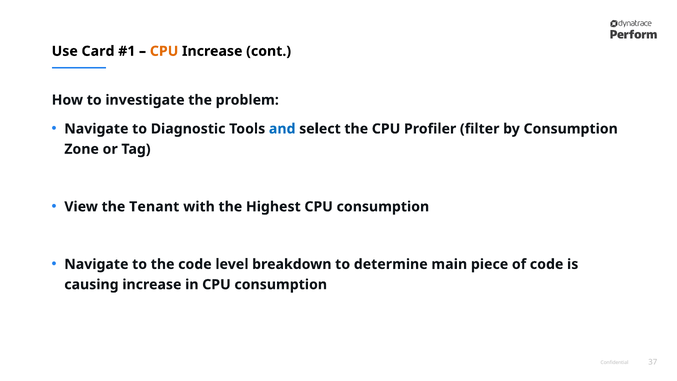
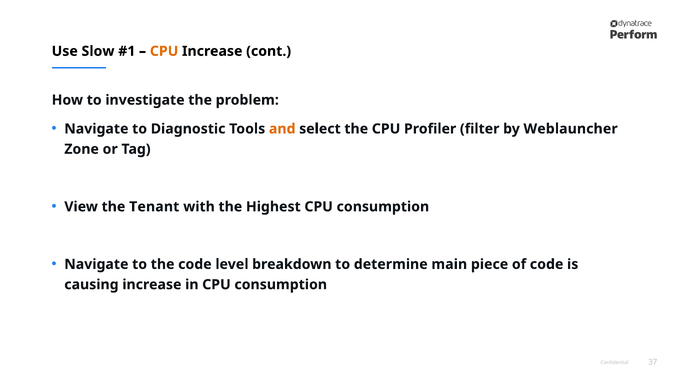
Card: Card -> Slow (98, 51)
and colour: blue -> orange (282, 129)
by Consumption: Consumption -> Weblauncher (571, 129)
